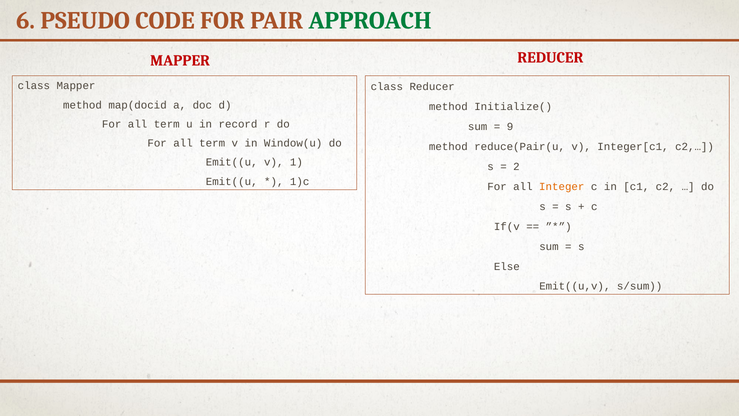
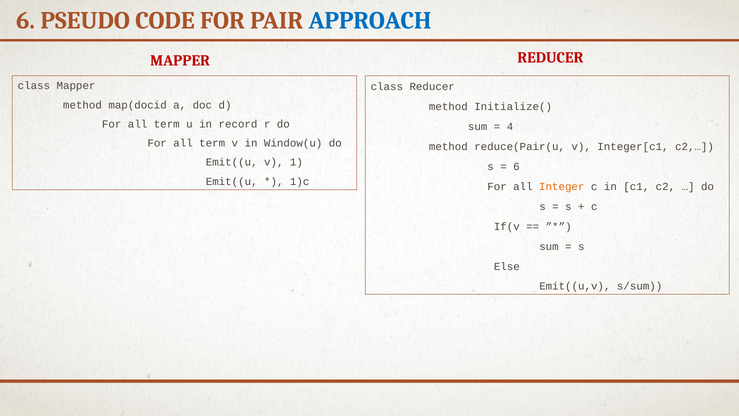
APPROACH colour: green -> blue (370, 21)
9: 9 -> 4 (510, 127)
2: 2 -> 6 (516, 167)
